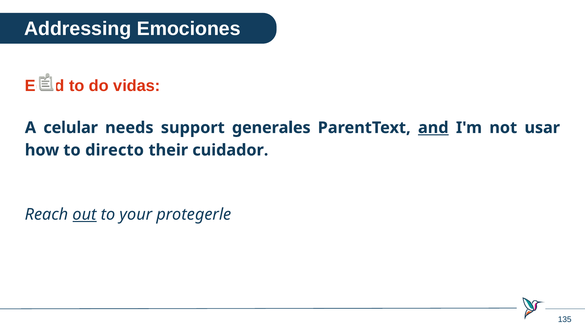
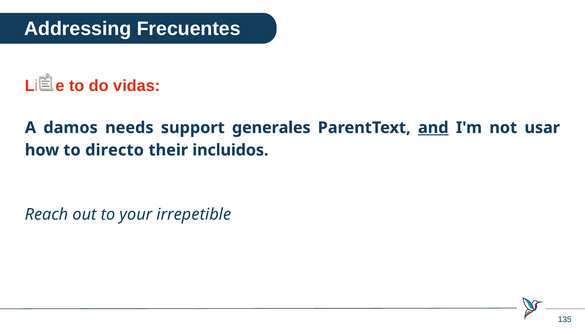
Emociones: Emociones -> Frecuentes (189, 29)
Edad: Edad -> Libre (45, 86)
celular: celular -> damos (71, 128)
cuidador: cuidador -> incluidos (230, 150)
out underline: present -> none (85, 215)
protegerle: protegerle -> irrepetible (194, 215)
